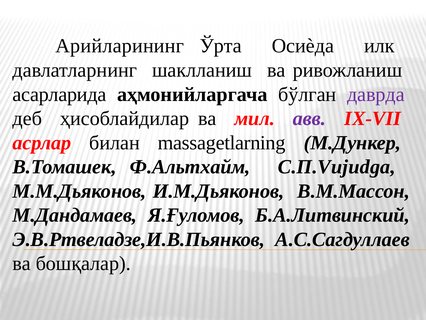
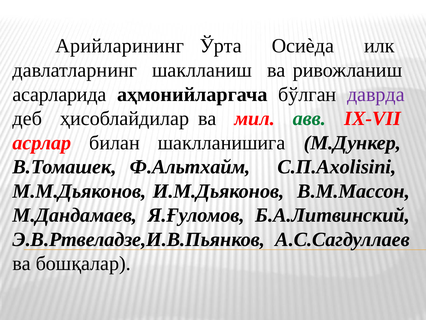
авв colour: purple -> green (309, 118)
massagetlarning: massagetlarning -> шаклланишига (222, 142)
С.П.Vujudga: С.П.Vujudga -> С.П.Axolisini (337, 167)
